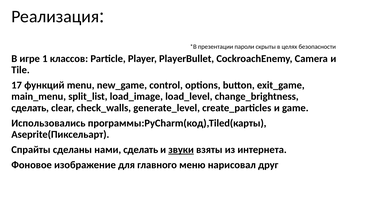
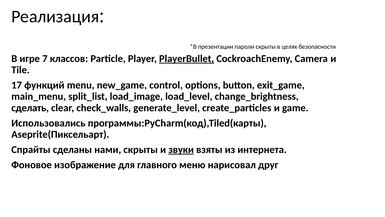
1: 1 -> 7 (45, 59)
PlayerBullet underline: none -> present (187, 59)
нами сделать: сделать -> скрыты (141, 149)
